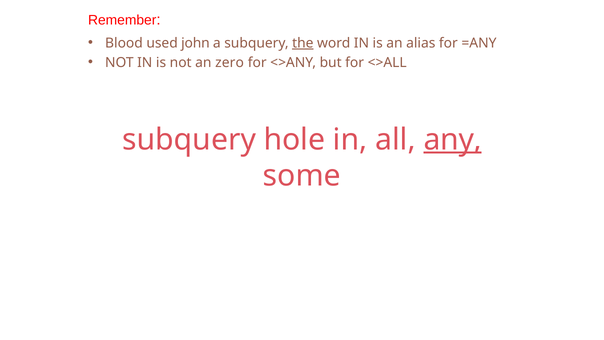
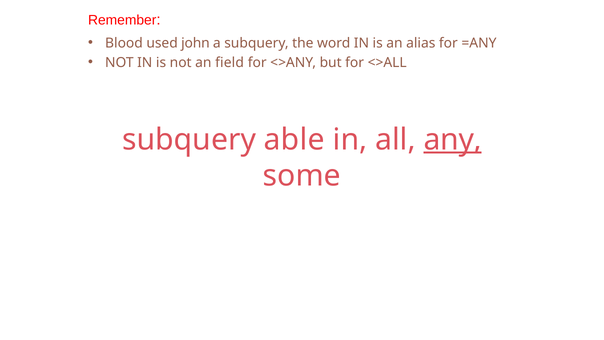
the underline: present -> none (303, 43)
zero: zero -> field (230, 63)
hole: hole -> able (294, 139)
